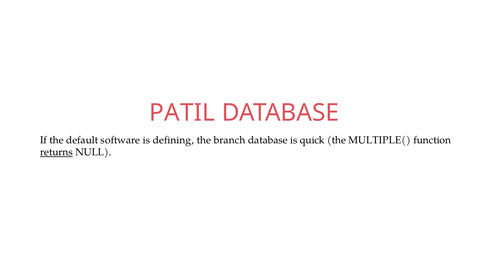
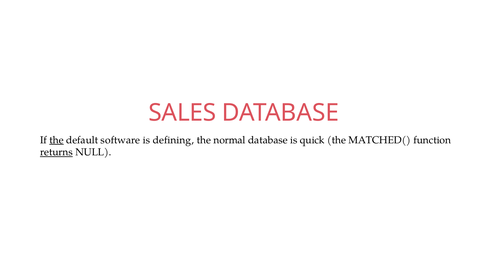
PATIL: PATIL -> SALES (182, 113)
the underline: none -> present (57, 140)
branch: branch -> normal (230, 140)
MULTIPLE(: MULTIPLE( -> MATCHED( (380, 140)
